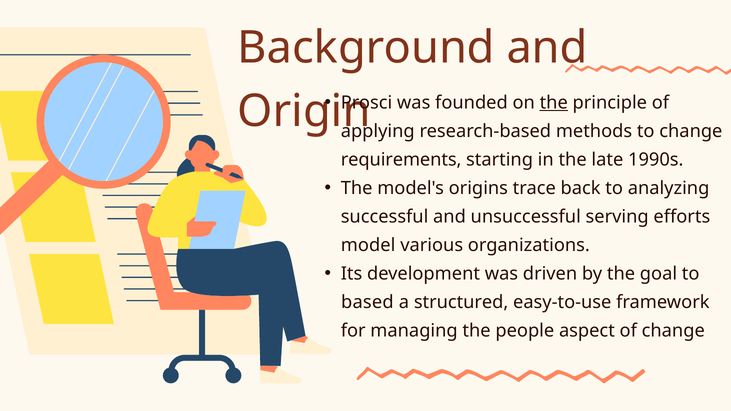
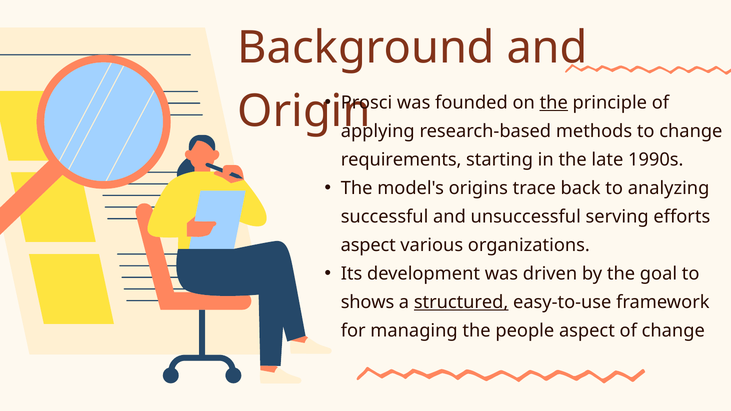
model: model -> aspect (368, 245)
based: based -> shows (368, 302)
structured underline: none -> present (461, 302)
